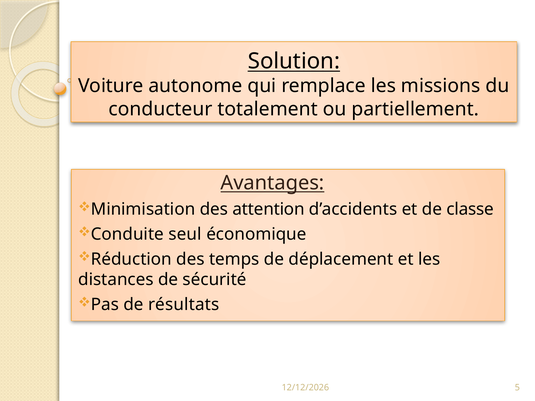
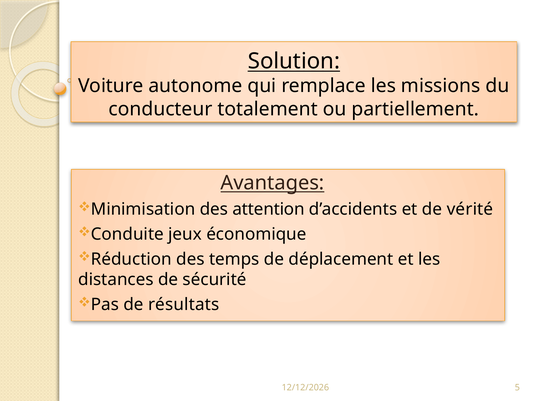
classe: classe -> vérité (470, 209)
seul: seul -> jeux (185, 234)
